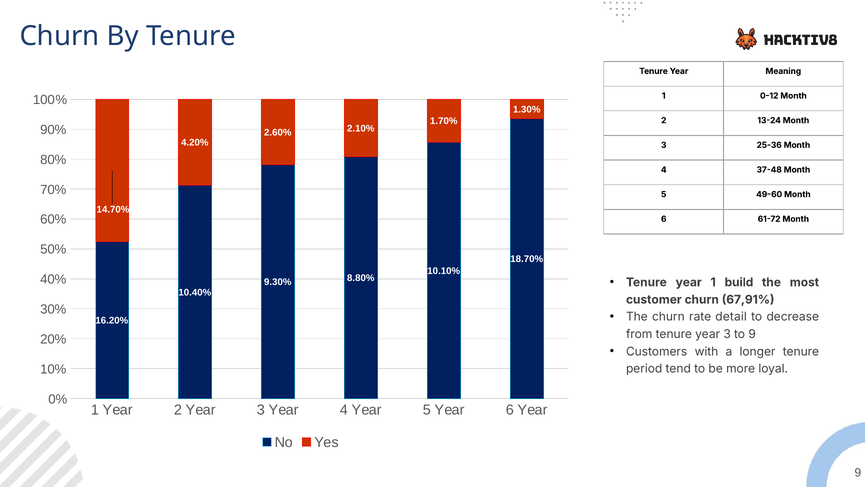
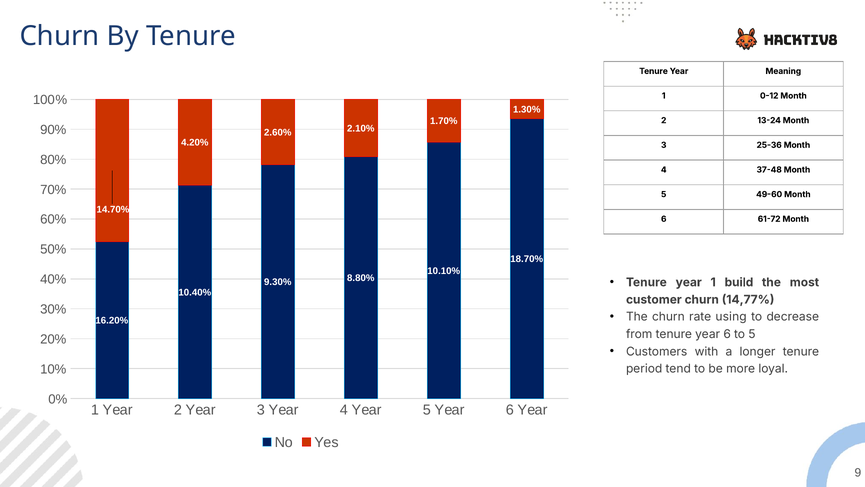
67,91%: 67,91% -> 14,77% (748, 299)
detail: detail -> using (731, 317)
tenure year 3: 3 -> 6 (727, 334)
to 9: 9 -> 5 (752, 334)
